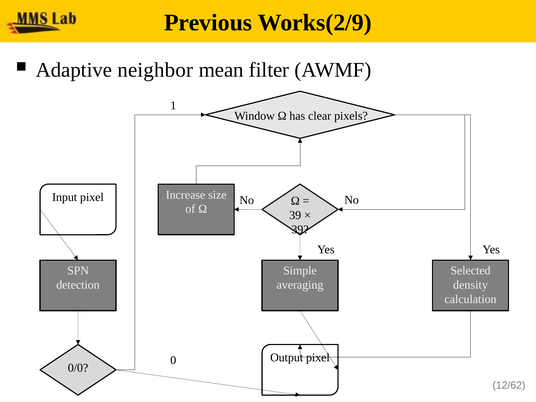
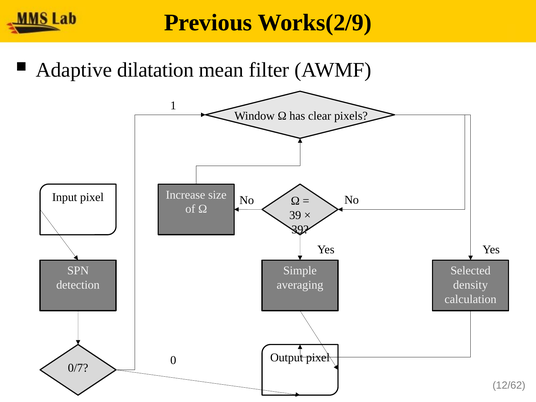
neighbor: neighbor -> dilatation (156, 70)
0/0: 0/0 -> 0/7 (78, 368)
